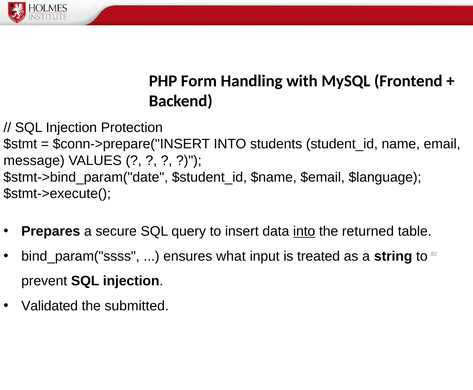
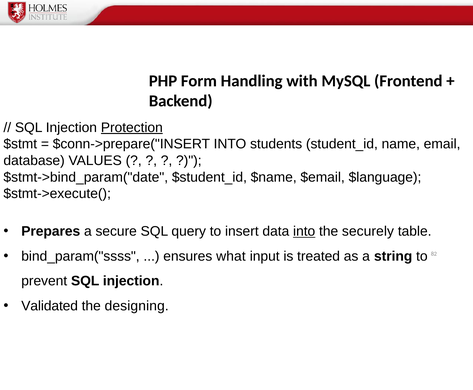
Protection underline: none -> present (132, 128)
message: message -> database (34, 161)
returned: returned -> securely (368, 232)
submitted: submitted -> designing (137, 306)
